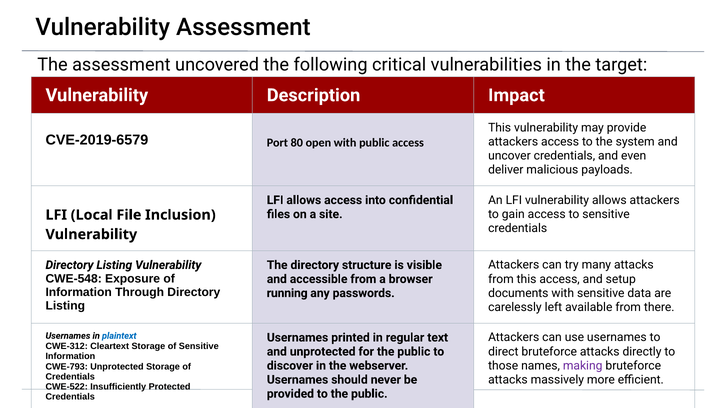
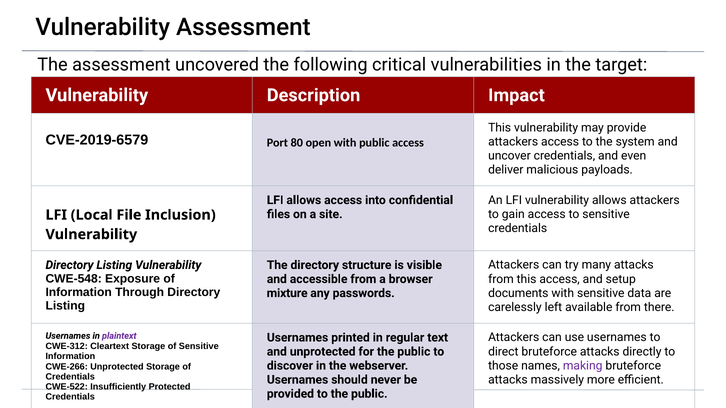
running: running -> mixture (287, 293)
plaintext colour: blue -> purple (119, 336)
CWE-793: CWE-793 -> CWE-266 (67, 367)
